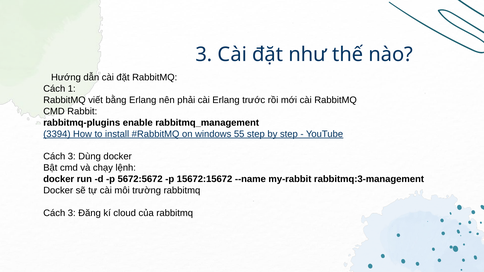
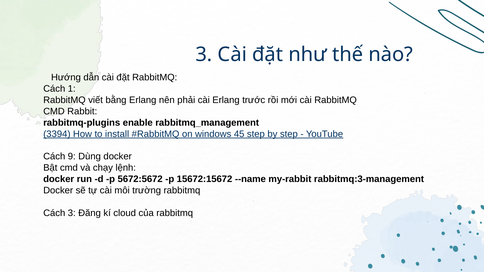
55: 55 -> 45 (239, 134)
3: 3 -> 9 (72, 157)
